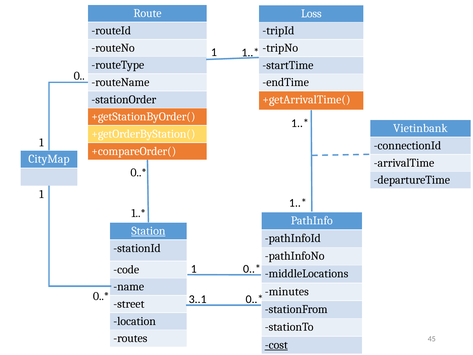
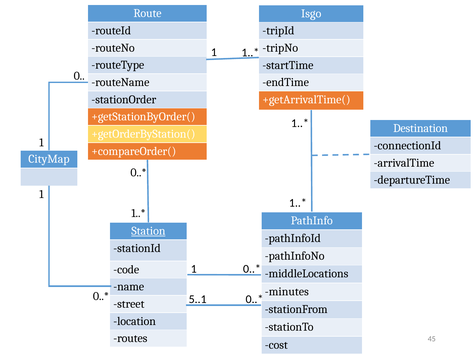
Loss: Loss -> Isgo (311, 14)
Vietinbank: Vietinbank -> Destination (421, 128)
3..1: 3..1 -> 5..1 (198, 299)
cost underline: present -> none (276, 345)
